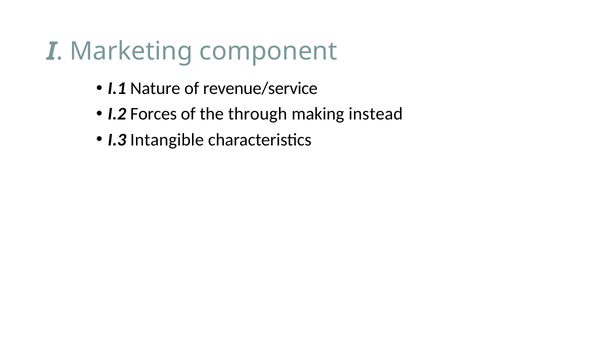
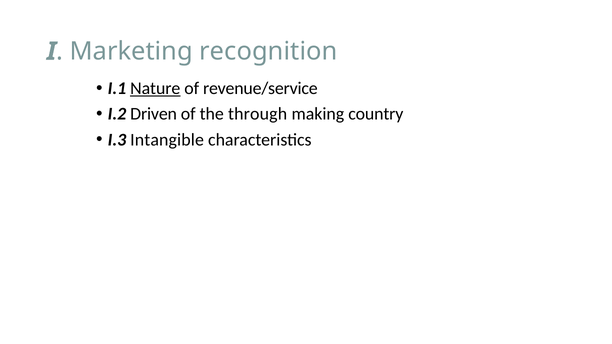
component: component -> recognition (268, 51)
Nature underline: none -> present (155, 88)
Forces: Forces -> Driven (154, 114)
instead: instead -> country (376, 114)
